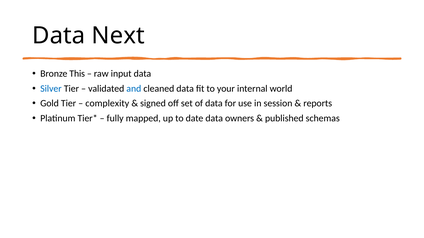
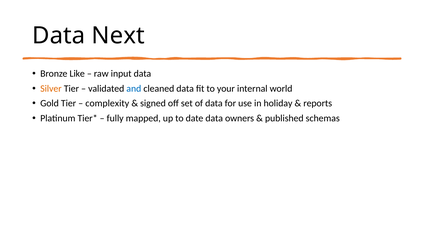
This: This -> Like (77, 74)
Silver colour: blue -> orange (51, 89)
session: session -> holiday (278, 104)
